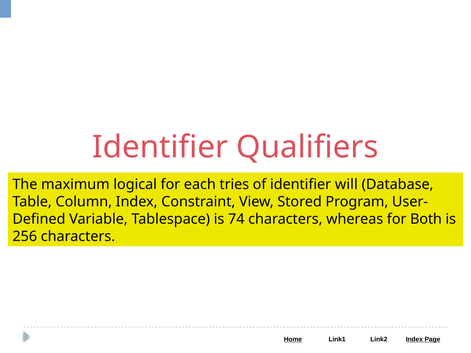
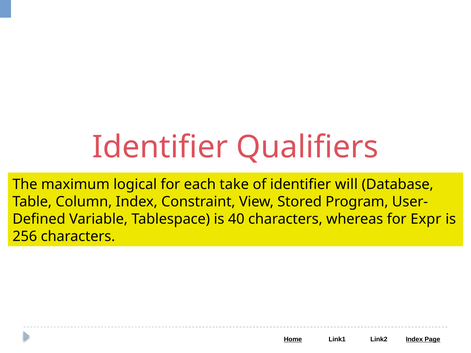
tries: tries -> take (234, 185)
74: 74 -> 40 (236, 219)
Both: Both -> Expr (426, 219)
